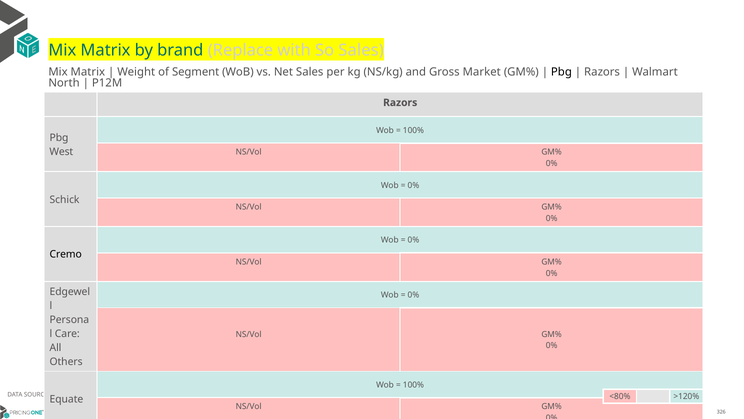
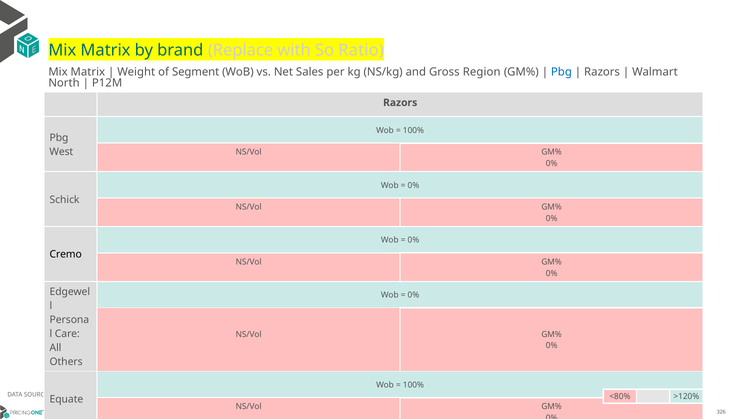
So Sales: Sales -> Ratio (361, 50)
Market: Market -> Region (482, 72)
Pbg colour: black -> blue (561, 72)
